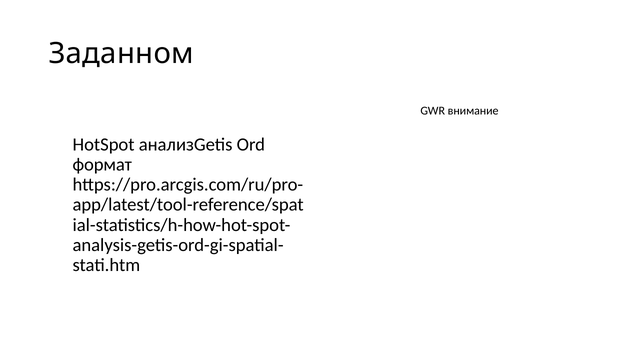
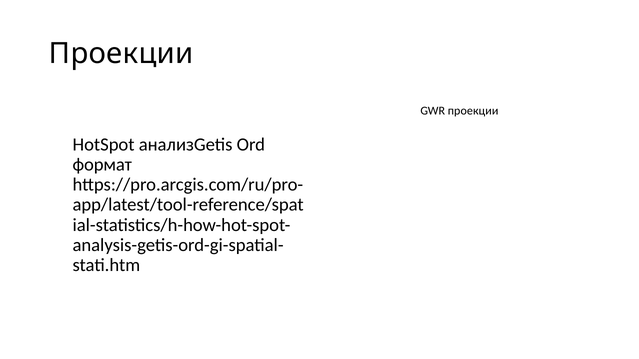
Заданном: Заданном -> Проекции (121, 54)
GWR внимание: внимание -> проекции (473, 111)
